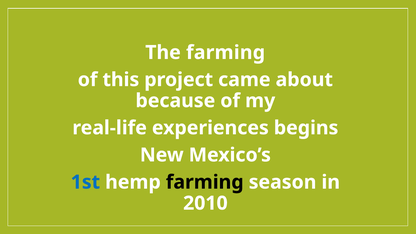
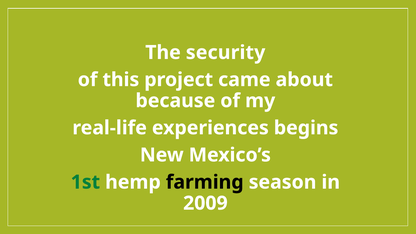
The farming: farming -> security (226, 53)
1st colour: blue -> green (85, 182)
2010: 2010 -> 2009 (205, 203)
